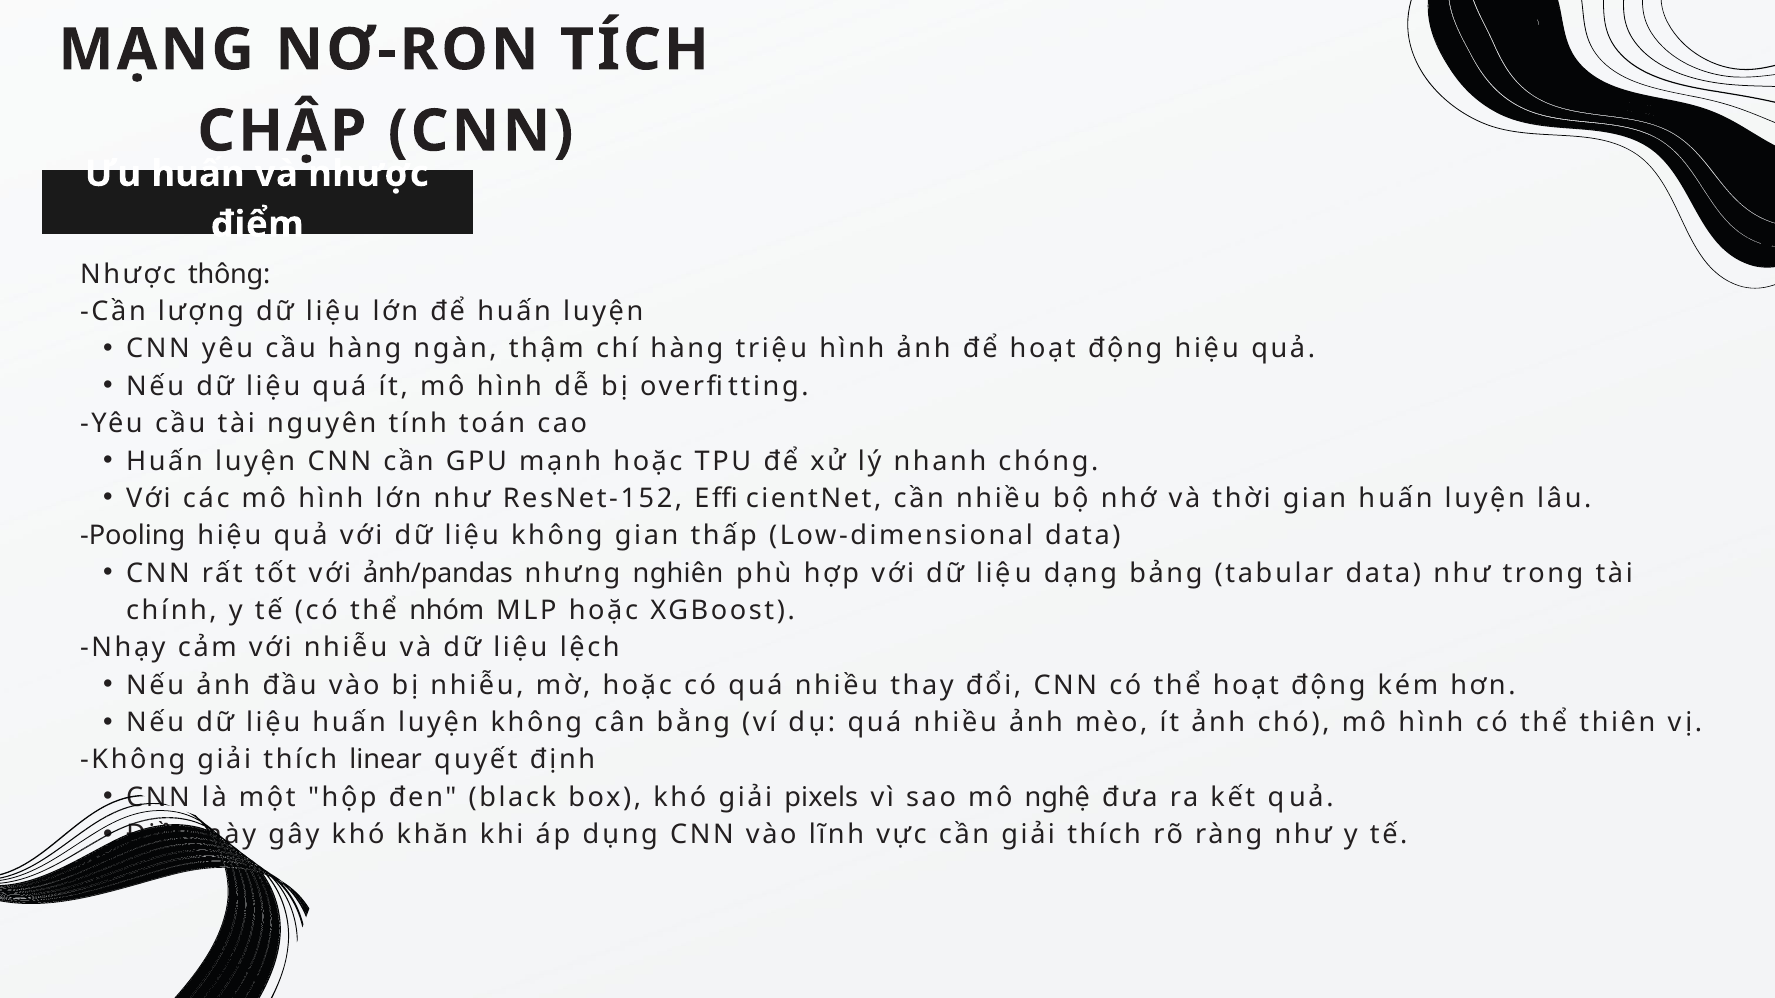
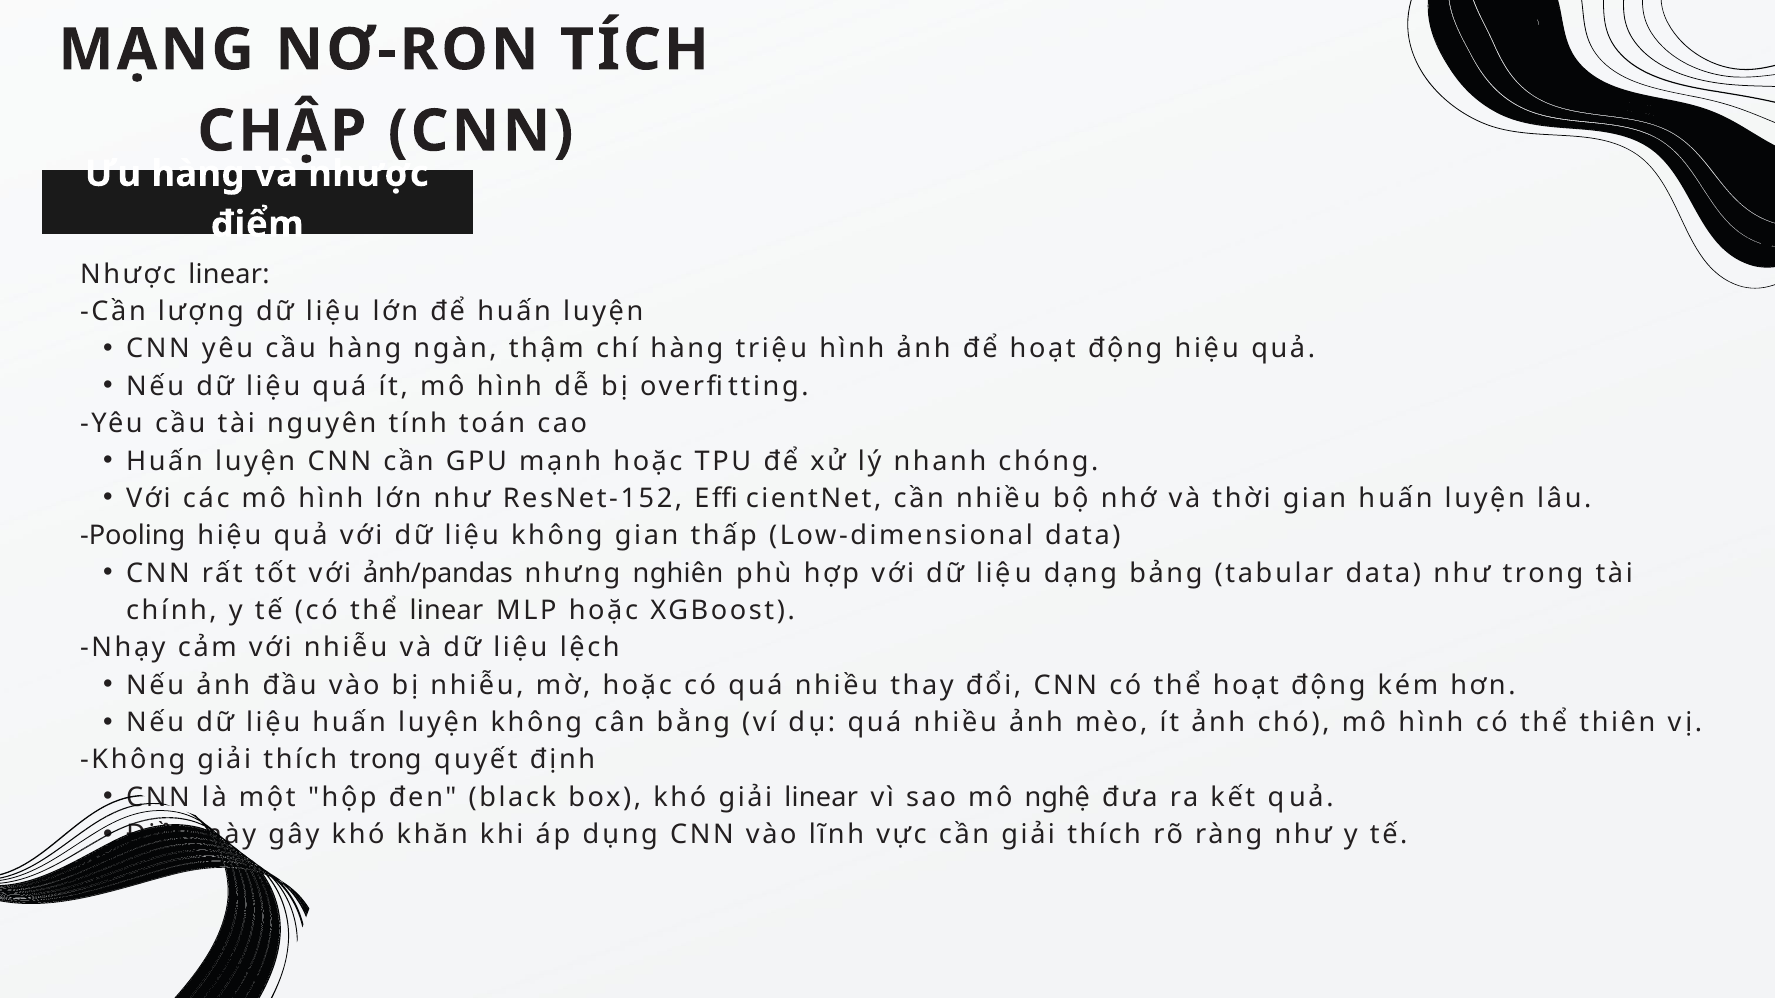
Ưu huấn: huấn -> hàng (198, 174)
Nhược thông: thông -> linear (229, 274)
thể nhóm: nhóm -> linear (447, 611)
linear: linear -> trong (386, 760)
giải pixels: pixels -> linear (821, 798)
